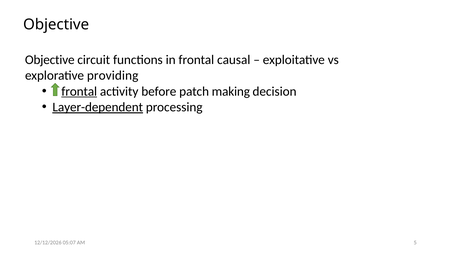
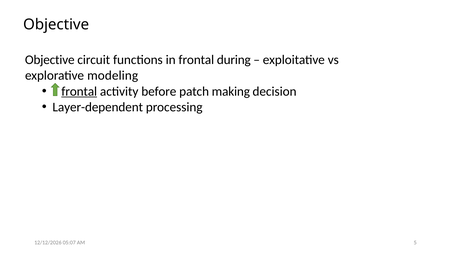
causal: causal -> during (234, 60)
providing: providing -> modeling (113, 75)
Layer-dependent underline: present -> none (98, 107)
